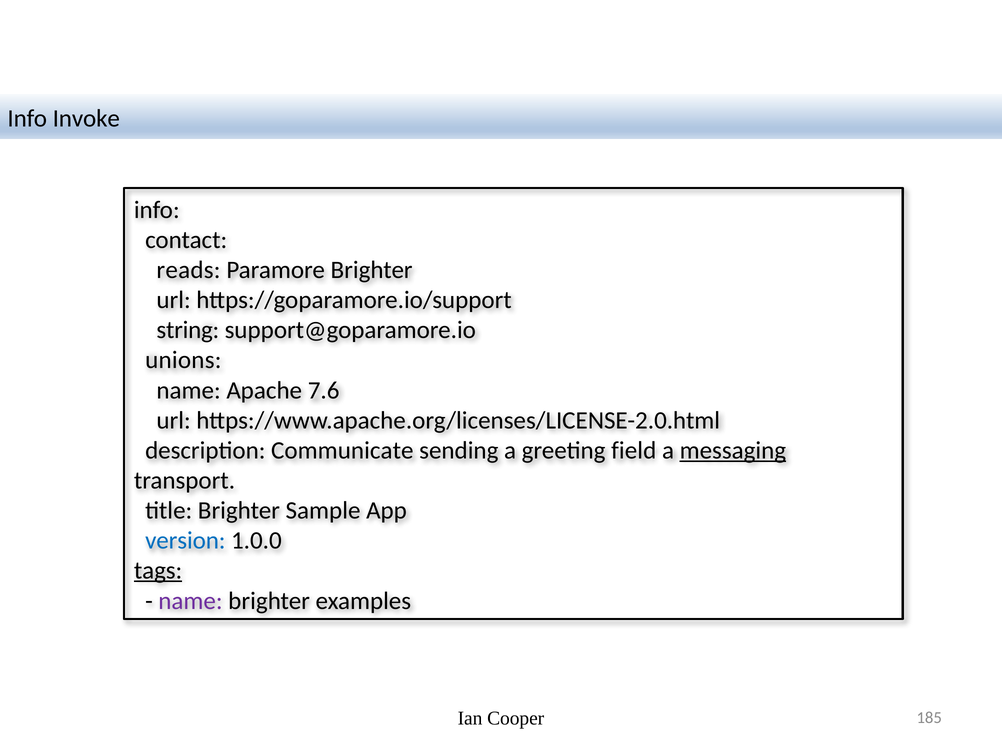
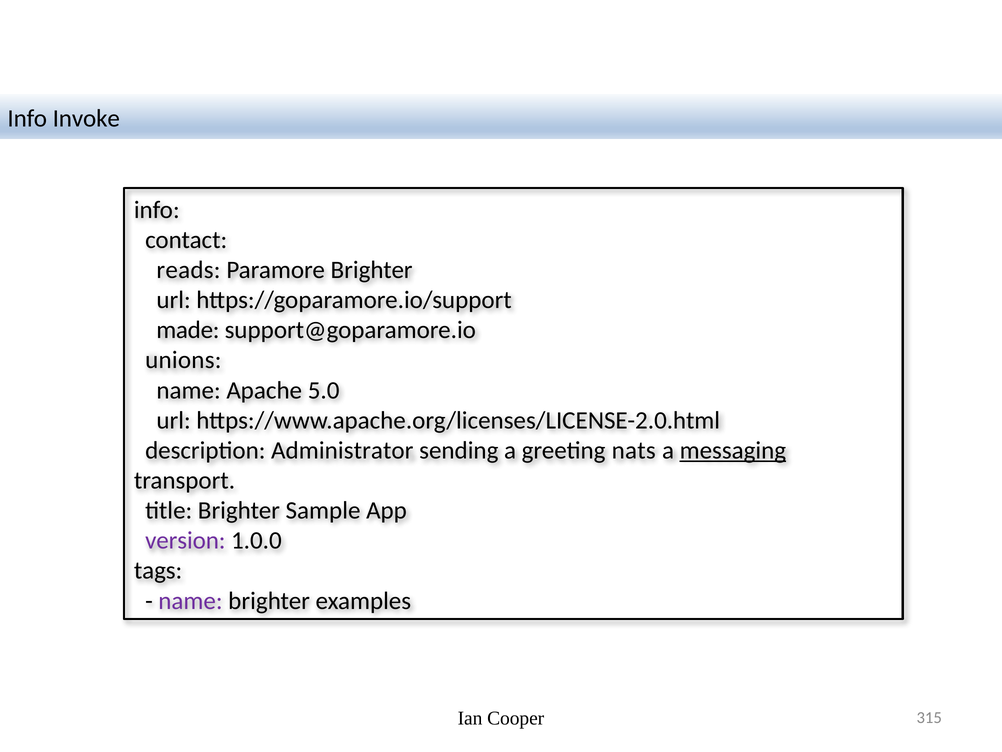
string: string -> made (188, 330)
7.6: 7.6 -> 5.0 (324, 390)
Communicate: Communicate -> Administrator (342, 450)
field: field -> nats (634, 450)
version colour: blue -> purple (185, 540)
tags underline: present -> none (158, 570)
185: 185 -> 315 (929, 718)
